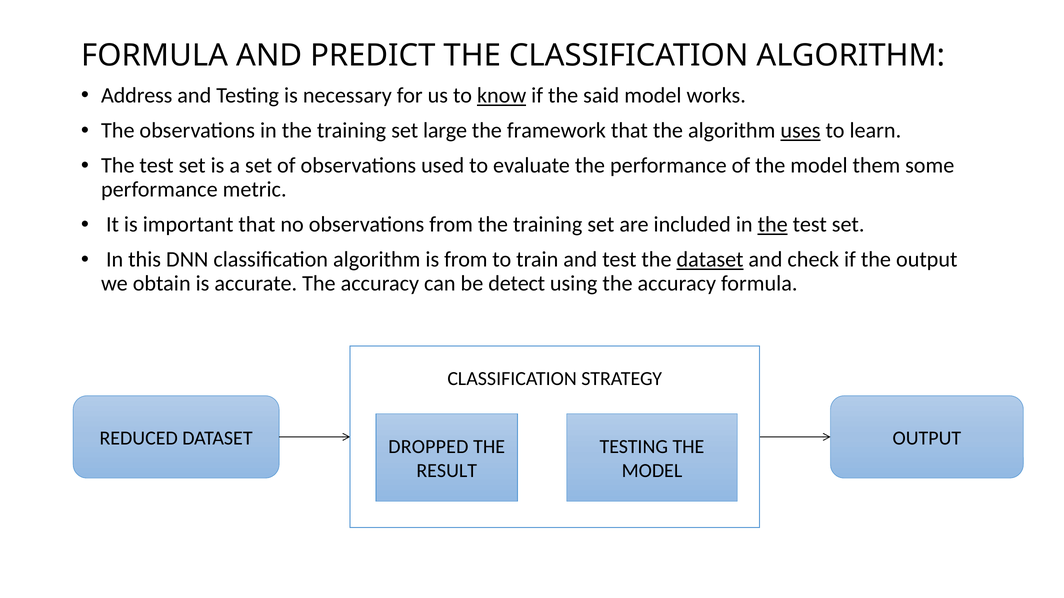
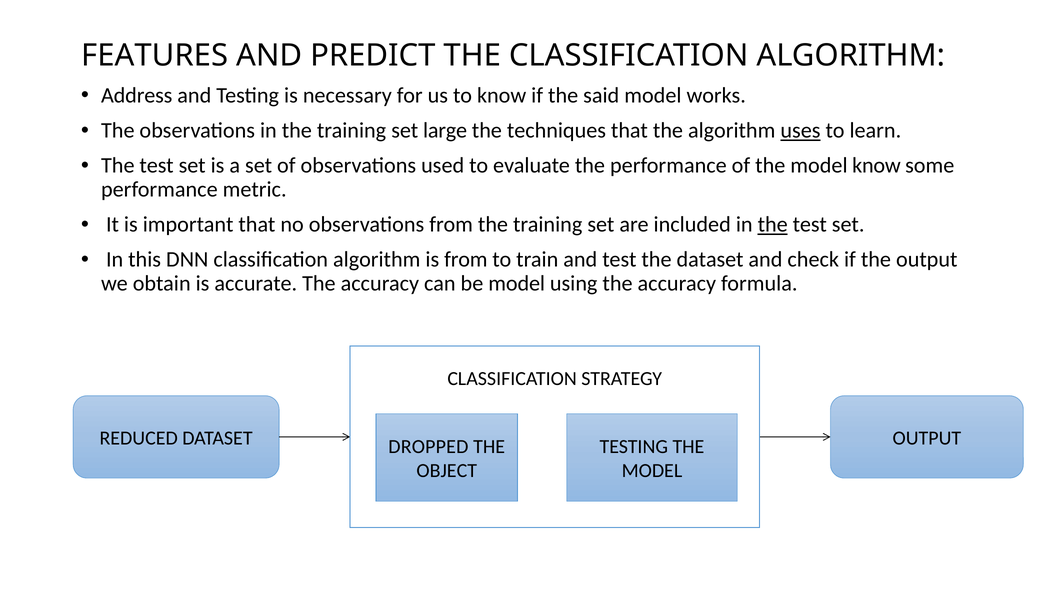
FORMULA: FORMULA -> FEATURES (155, 56)
know underline: present -> none (502, 96)
framework: framework -> techniques (556, 131)
model them: them -> know (876, 166)
dataset underline: present -> none (710, 260)
be detect: detect -> model (517, 284)
RESULT: RESULT -> OBJECT (447, 471)
